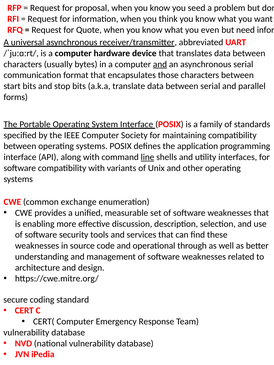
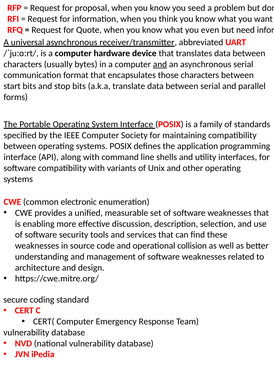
line underline: present -> none (148, 157)
exchange: exchange -> electronic (79, 202)
through: through -> collision (192, 246)
